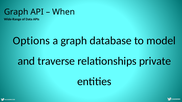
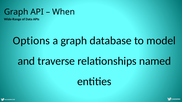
private: private -> named (155, 61)
